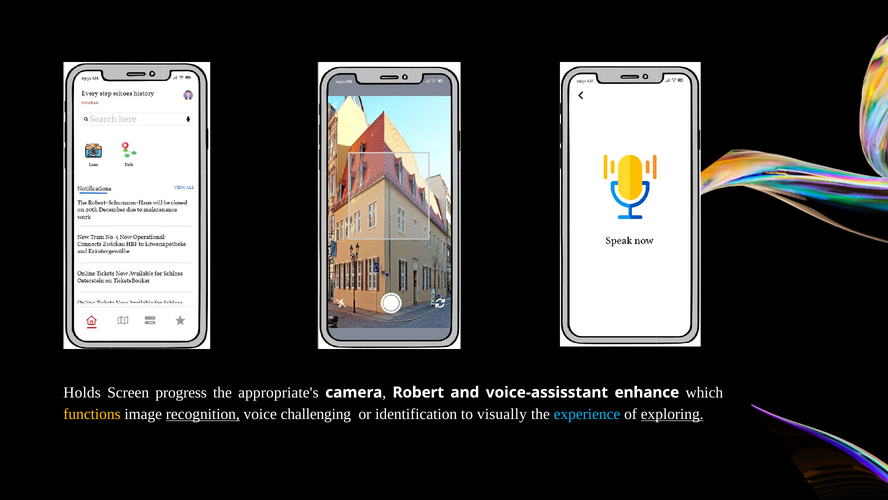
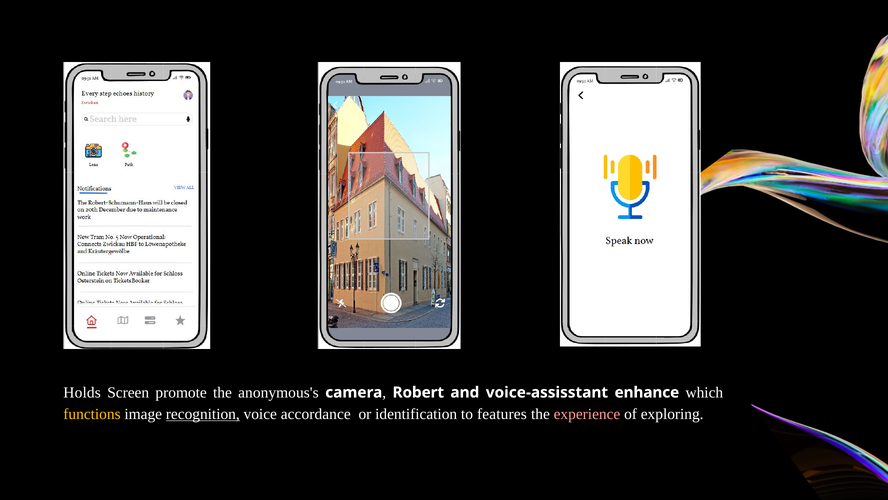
progress: progress -> promote (181, 392)
appropriate's: appropriate's -> anonymous's (278, 392)
challenging: challenging -> accordance (316, 414)
visually: visually -> features (502, 414)
experience colour: light blue -> pink (587, 414)
exploring underline: present -> none (672, 414)
